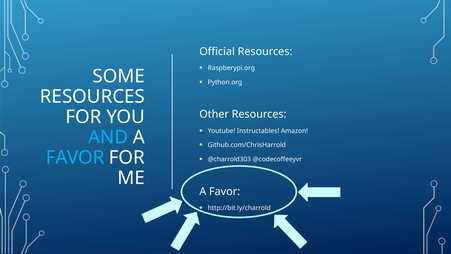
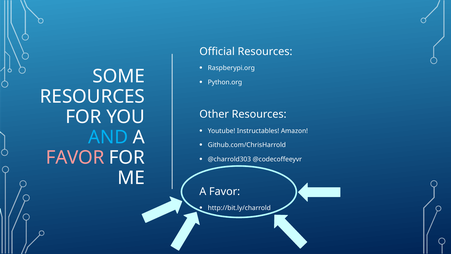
FAVOR colour: light blue -> pink (75, 157)
